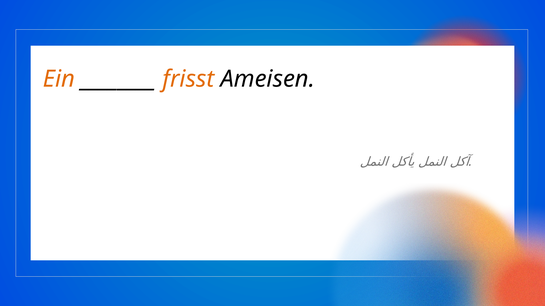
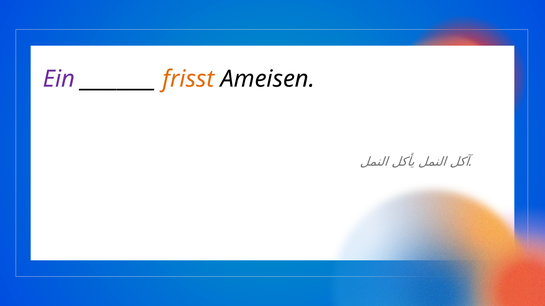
Ein colour: orange -> purple (59, 79)
